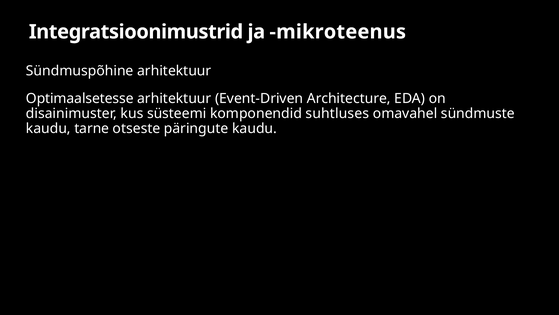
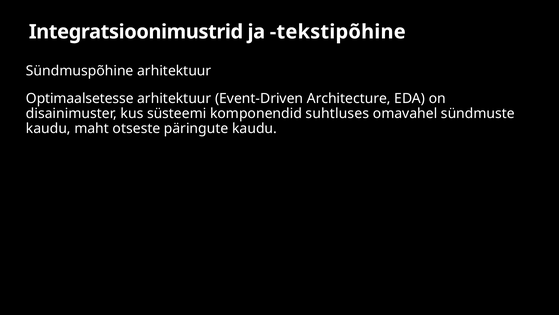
mikroteenus: mikroteenus -> tekstipõhine (338, 32)
tarne: tarne -> maht (92, 128)
